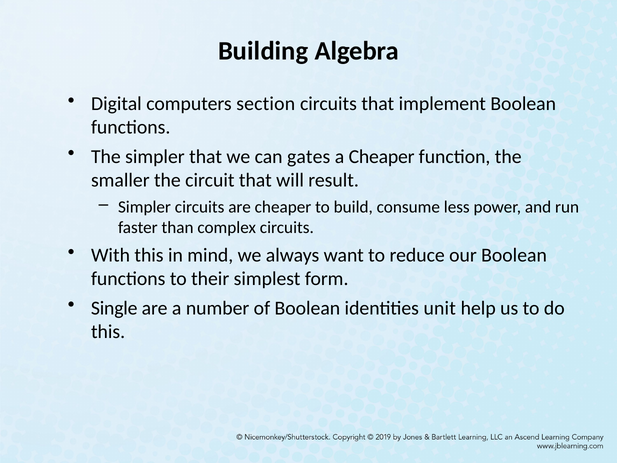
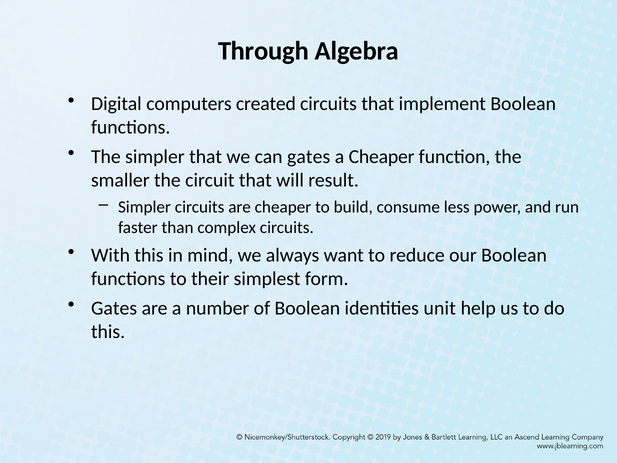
Building: Building -> Through (263, 51)
section: section -> created (266, 104)
Single: Single -> Gates (114, 308)
